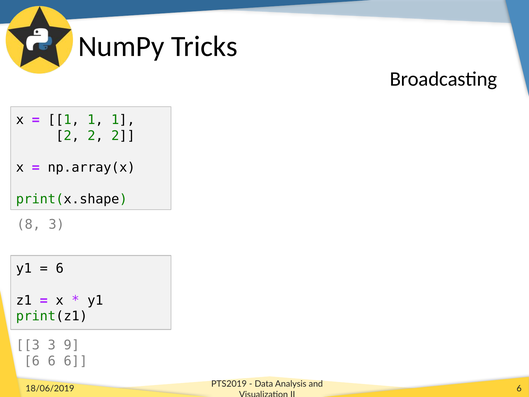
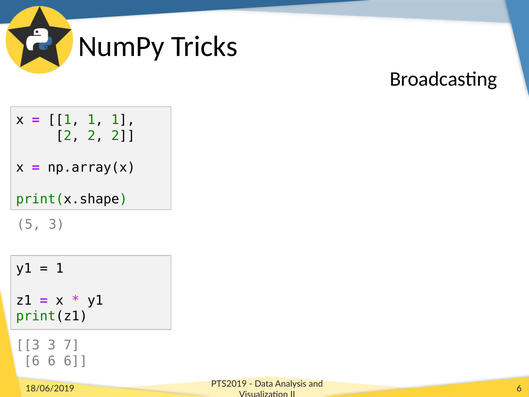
8: 8 -> 5 (29, 224)
6: 6 -> 1 (60, 268)
9: 9 -> 7 (72, 345)
